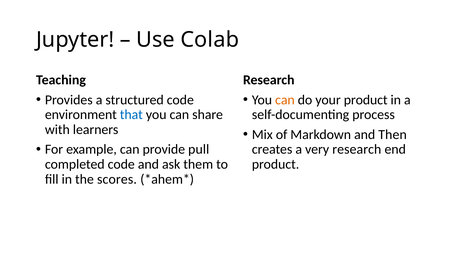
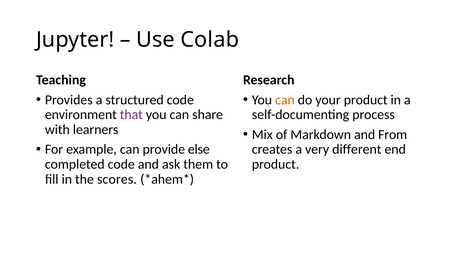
that colour: blue -> purple (131, 115)
Then: Then -> From (393, 135)
pull: pull -> else (199, 149)
very research: research -> different (357, 149)
